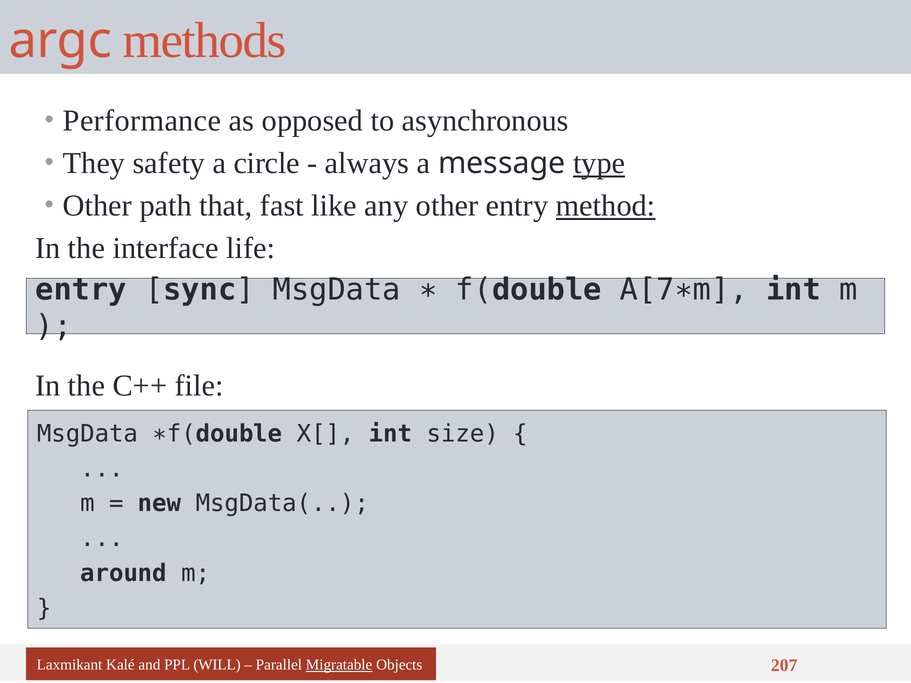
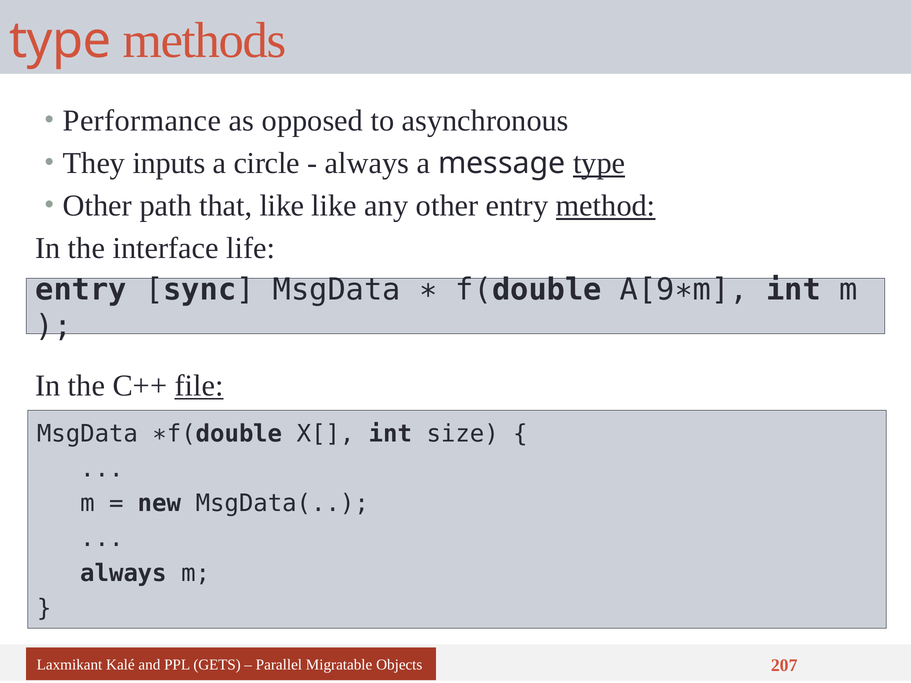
argc: argc -> type (60, 40)
safety: safety -> inputs (169, 163)
that fast: fast -> like (282, 206)
A[7∗m: A[7∗m -> A[9∗m (684, 290)
file underline: none -> present (199, 386)
around: around -> always (124, 574)
WILL: WILL -> GETS (217, 665)
Migratable underline: present -> none (339, 665)
